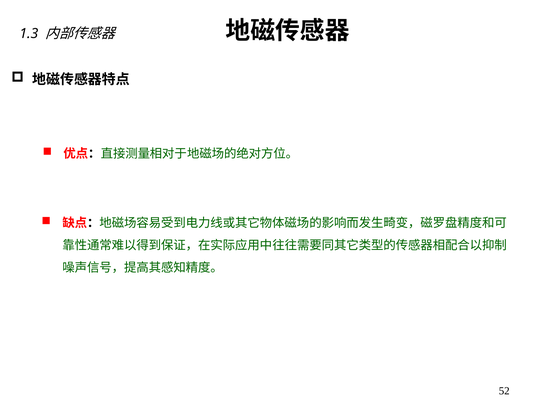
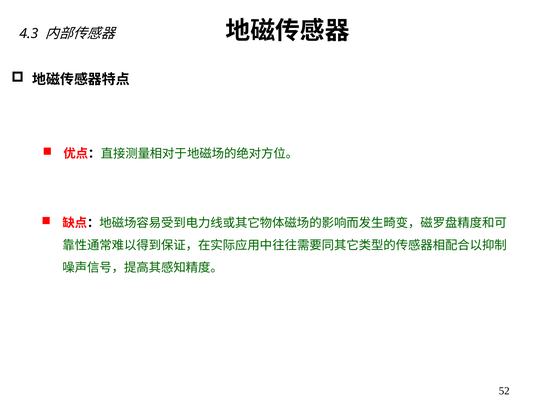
1.3: 1.3 -> 4.3 (29, 33)
